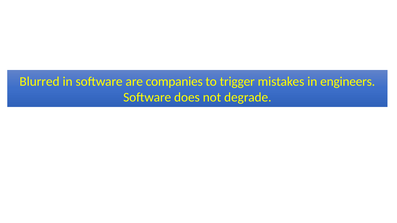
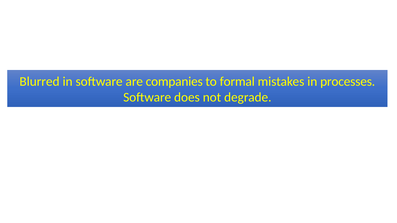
trigger: trigger -> formal (237, 82)
engineers: engineers -> processes (348, 82)
